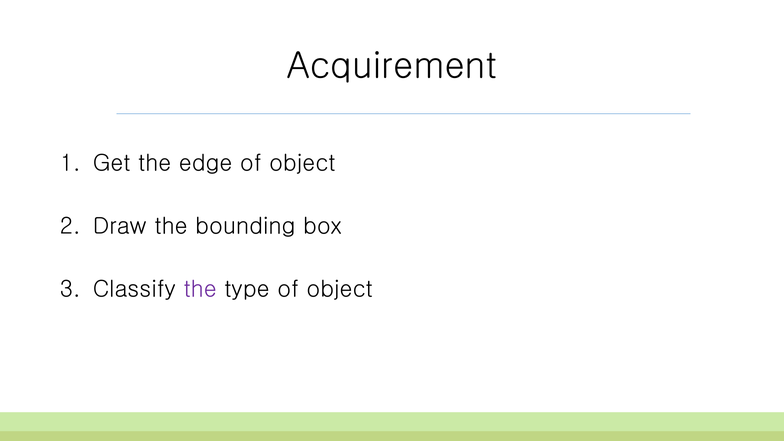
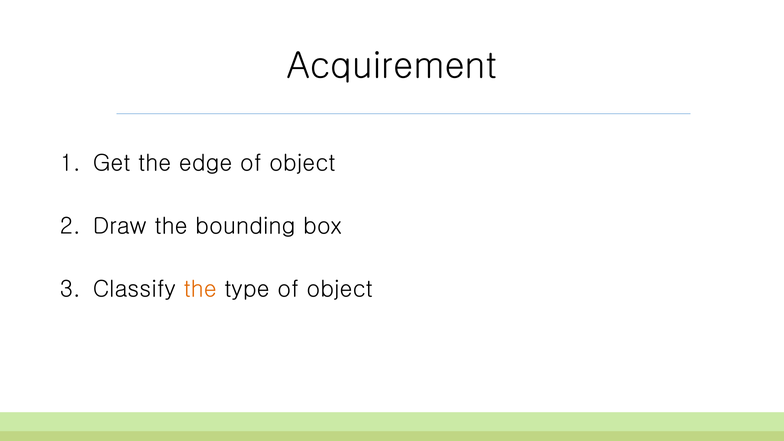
the colour: purple -> orange (200, 289)
